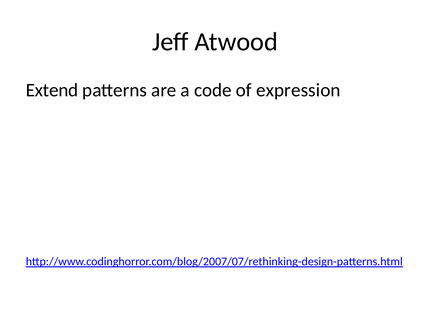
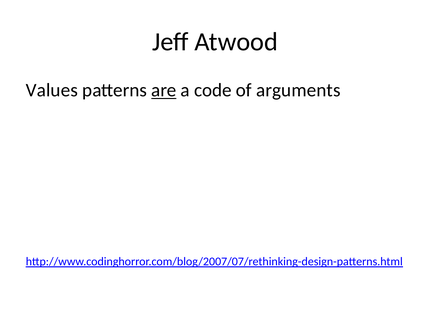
Extend: Extend -> Values (52, 90)
are underline: none -> present (164, 90)
expression: expression -> arguments (298, 90)
